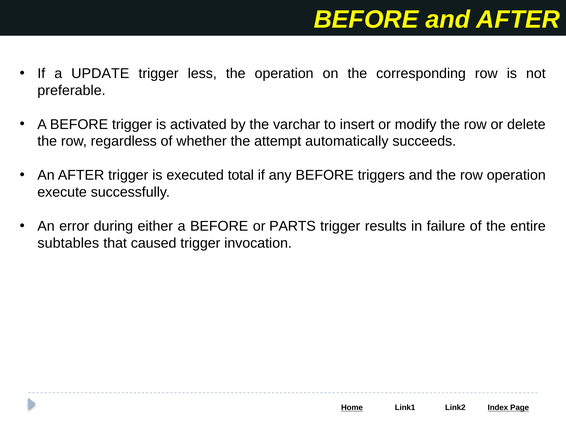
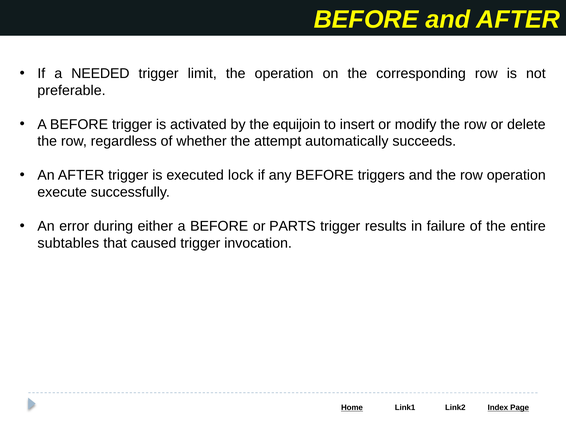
UPDATE: UPDATE -> NEEDED (100, 74)
less: less -> limit (202, 74)
varchar: varchar -> equijoin (297, 125)
total: total -> lock (241, 175)
